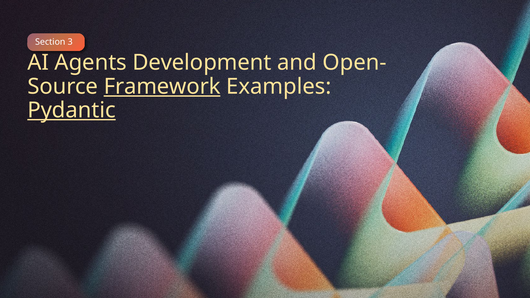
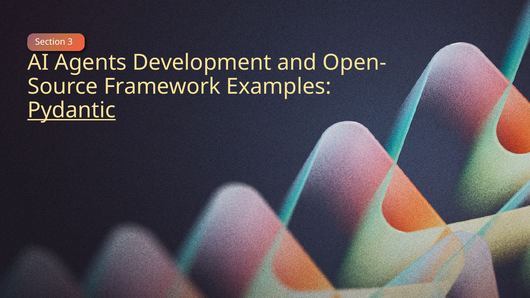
Framework underline: present -> none (162, 86)
